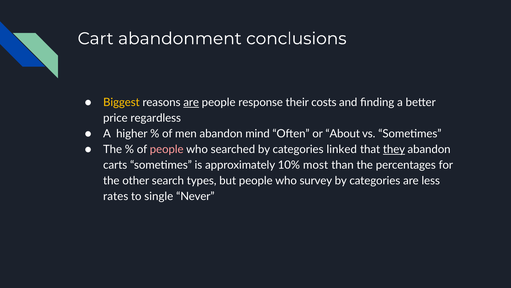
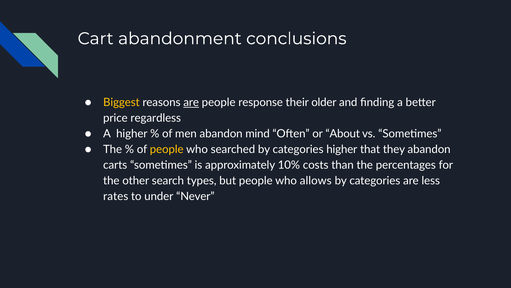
costs: costs -> older (324, 102)
people colour: pink -> yellow (167, 149)
categories linked: linked -> higher (342, 149)
they underline: present -> none (394, 149)
most: most -> costs (316, 165)
survey: survey -> allows (316, 180)
single: single -> under (159, 196)
